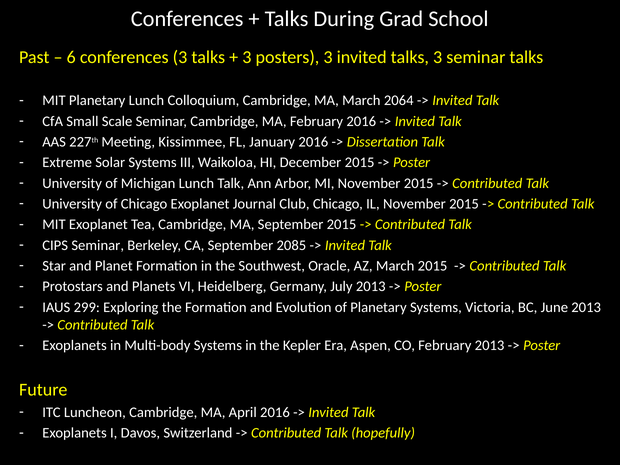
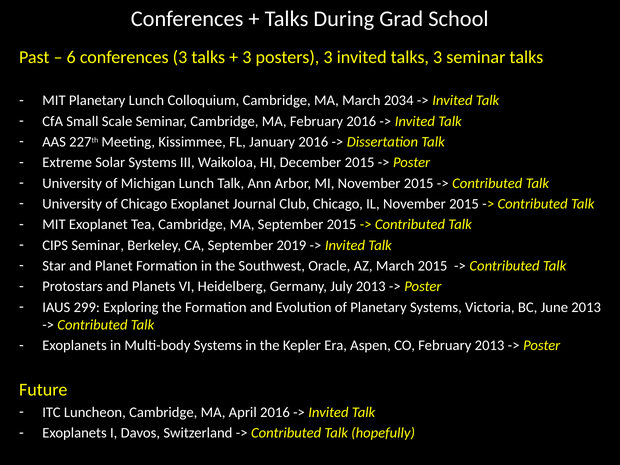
2064: 2064 -> 2034 (399, 101)
2085: 2085 -> 2019 (291, 245)
